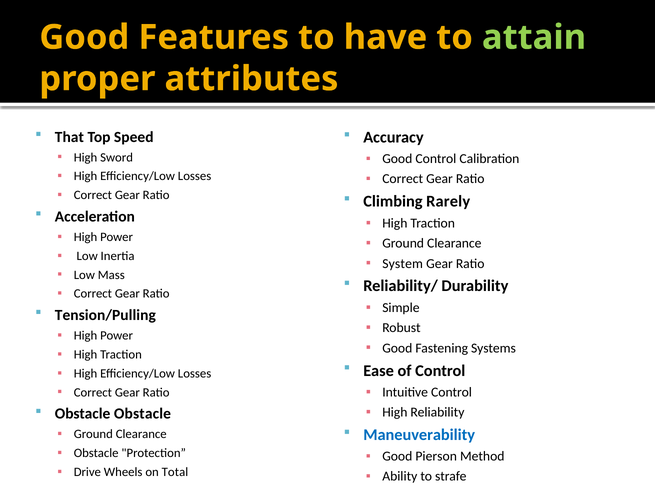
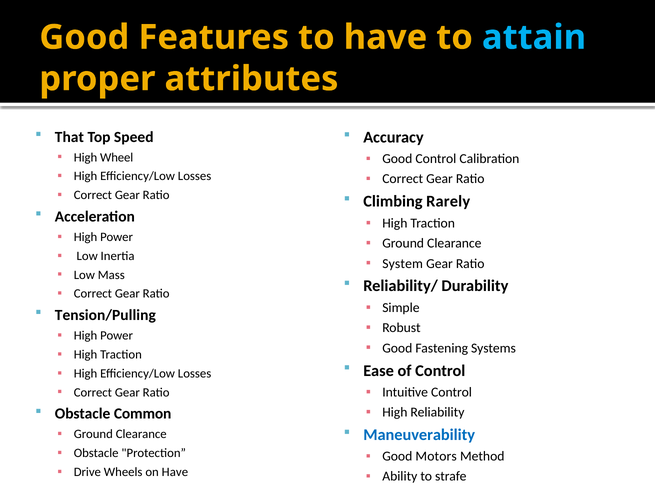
attain colour: light green -> light blue (534, 37)
Sword: Sword -> Wheel (117, 157)
Obstacle Obstacle: Obstacle -> Common (143, 414)
Pierson: Pierson -> Motors (436, 457)
on Total: Total -> Have (175, 472)
